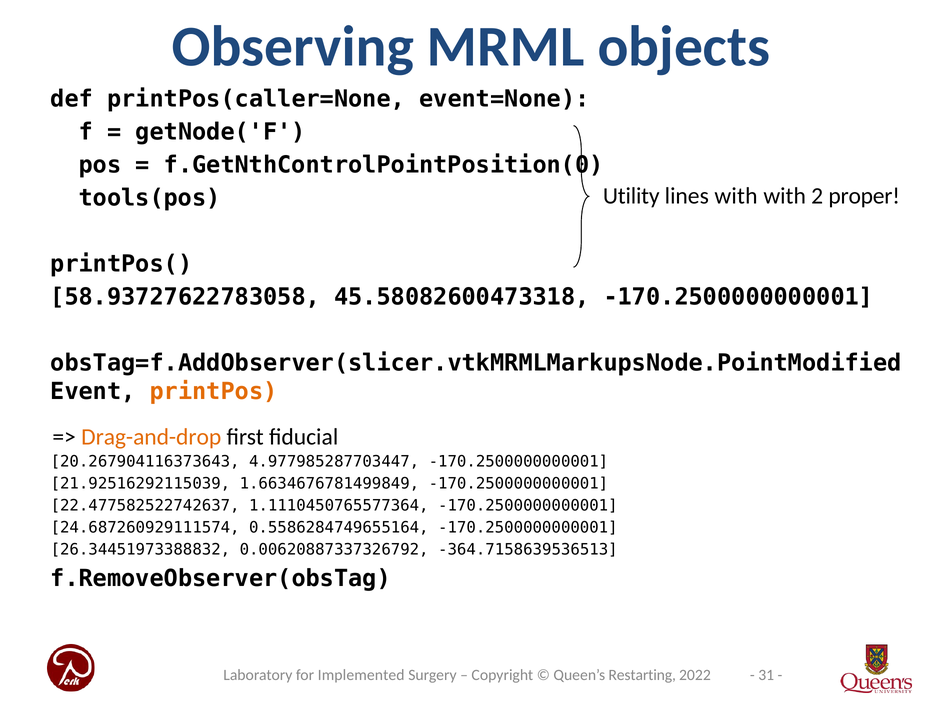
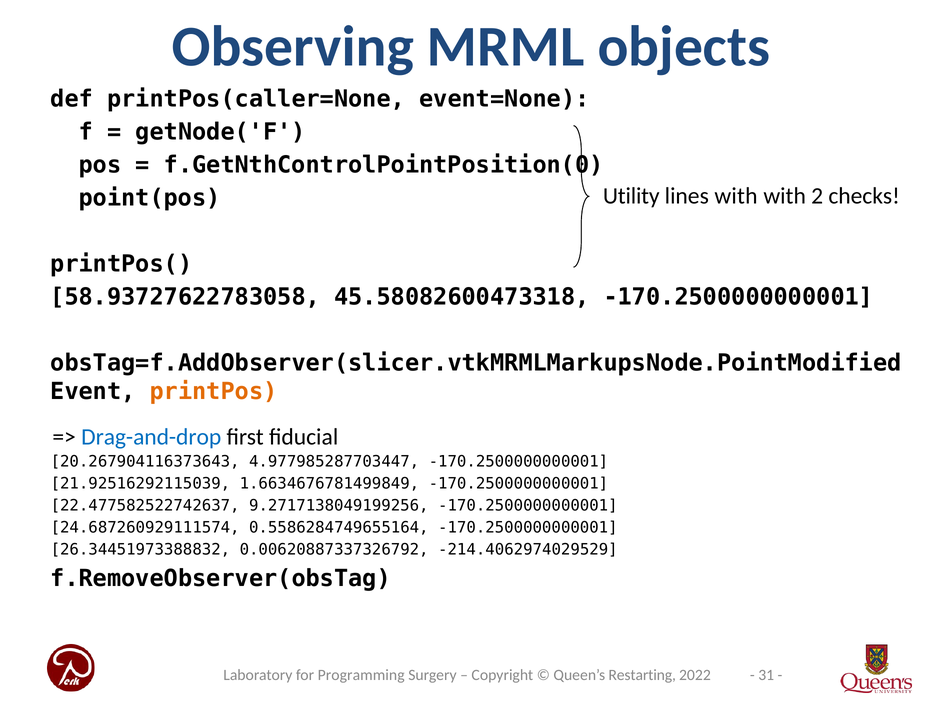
proper: proper -> checks (864, 196)
tools(pos: tools(pos -> point(pos (150, 198)
Drag-and-drop colour: orange -> blue (151, 437)
1.1110450765577364: 1.1110450765577364 -> 9.2717138049199256 (339, 506)
-364.7158639536513: -364.7158639536513 -> -214.4062974029529 (528, 550)
Implemented: Implemented -> Programming (361, 675)
